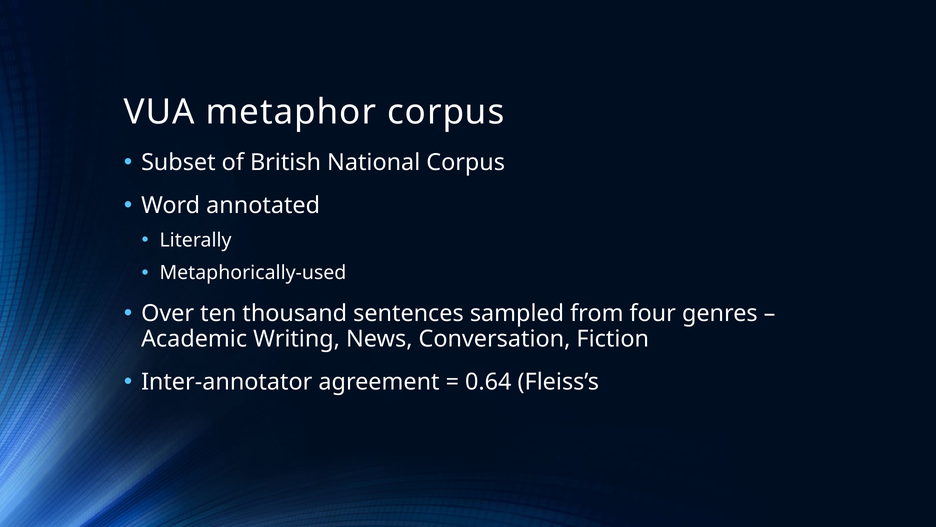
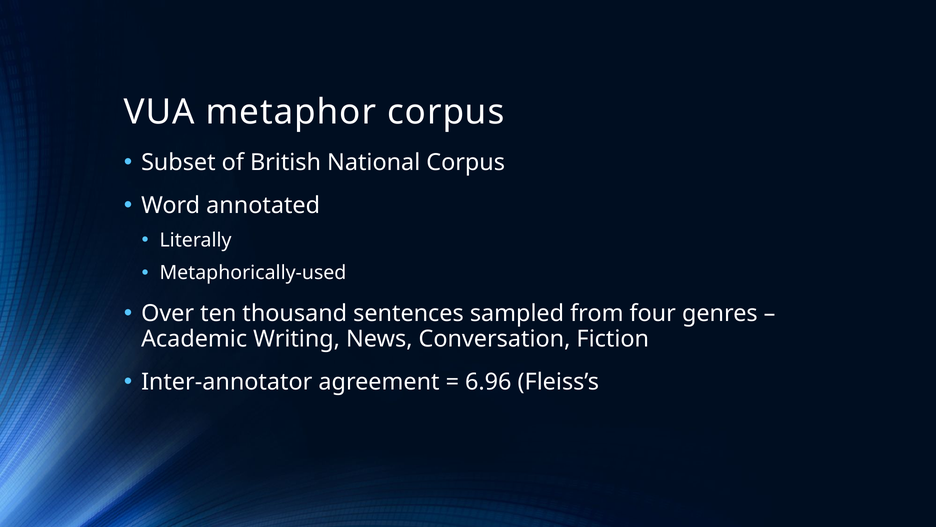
0.64: 0.64 -> 6.96 (488, 382)
